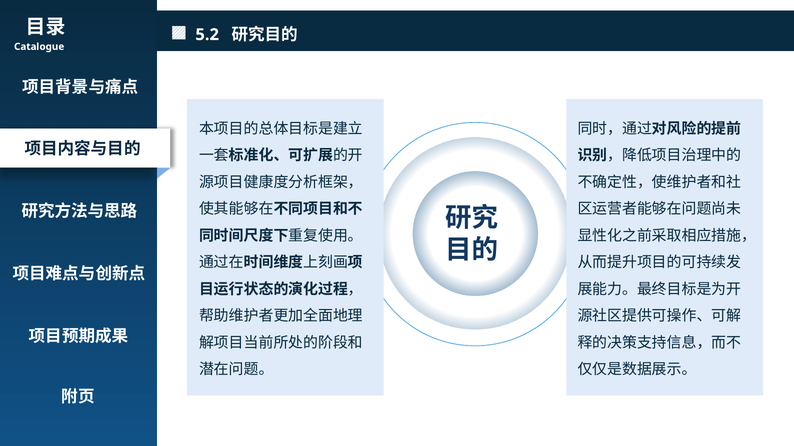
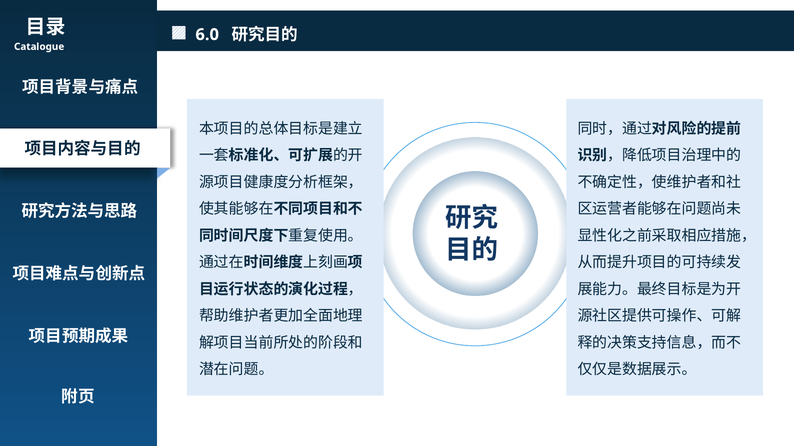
5.2: 5.2 -> 6.0 (207, 35)
